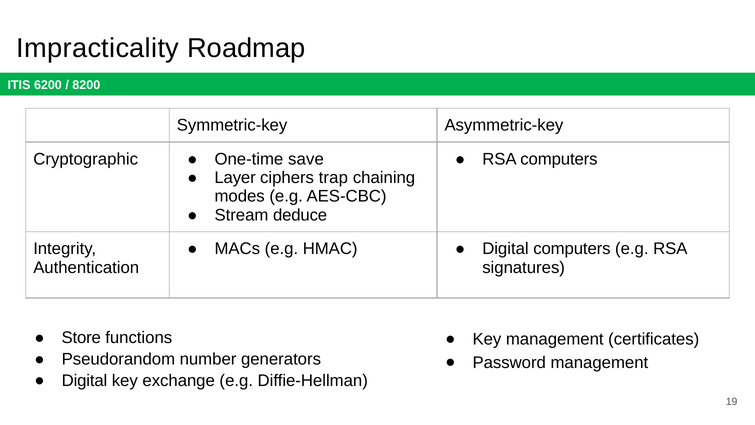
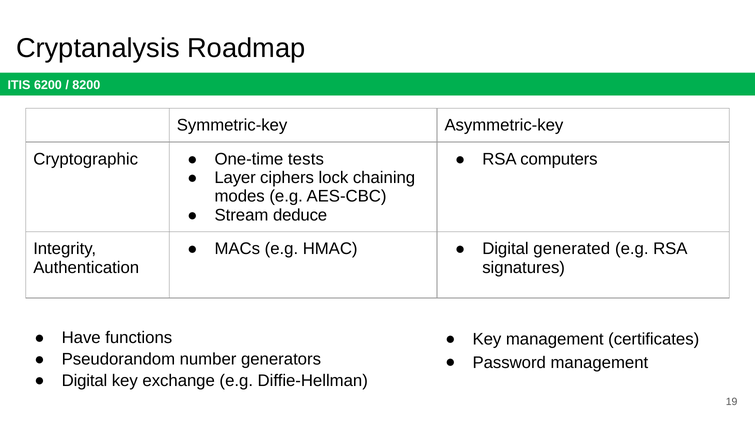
Impracticality: Impracticality -> Cryptanalysis (98, 48)
save: save -> tests (306, 159)
trap: trap -> lock (333, 178)
Digital computers: computers -> generated (572, 249)
Store: Store -> Have (81, 337)
